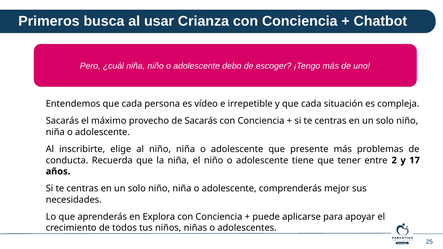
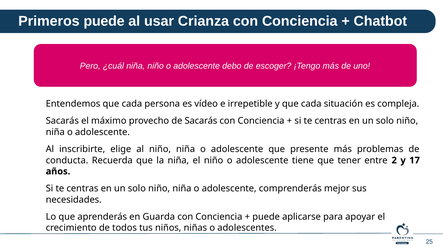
Primeros busca: busca -> puede (104, 21)
Explora: Explora -> Guarda (159, 217)
